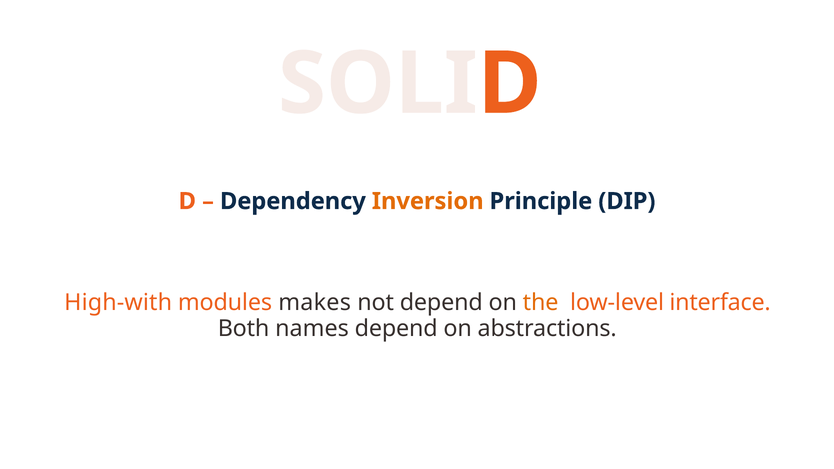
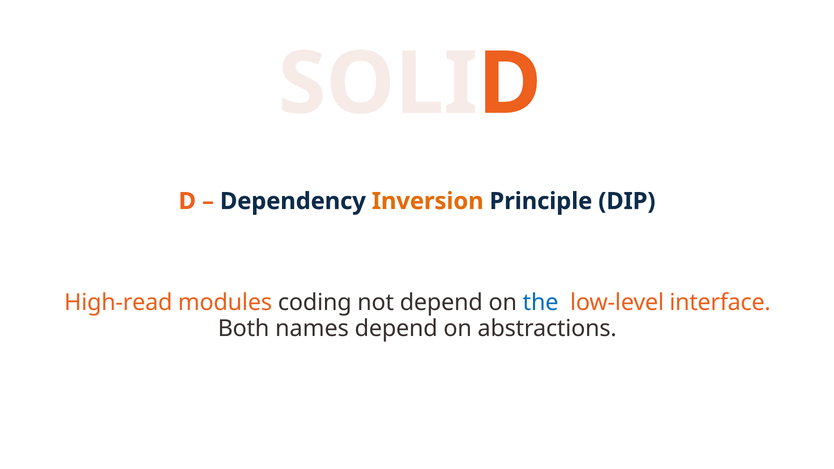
High-with: High-with -> High-read (118, 303)
makes: makes -> coding (315, 303)
the colour: orange -> blue (541, 303)
